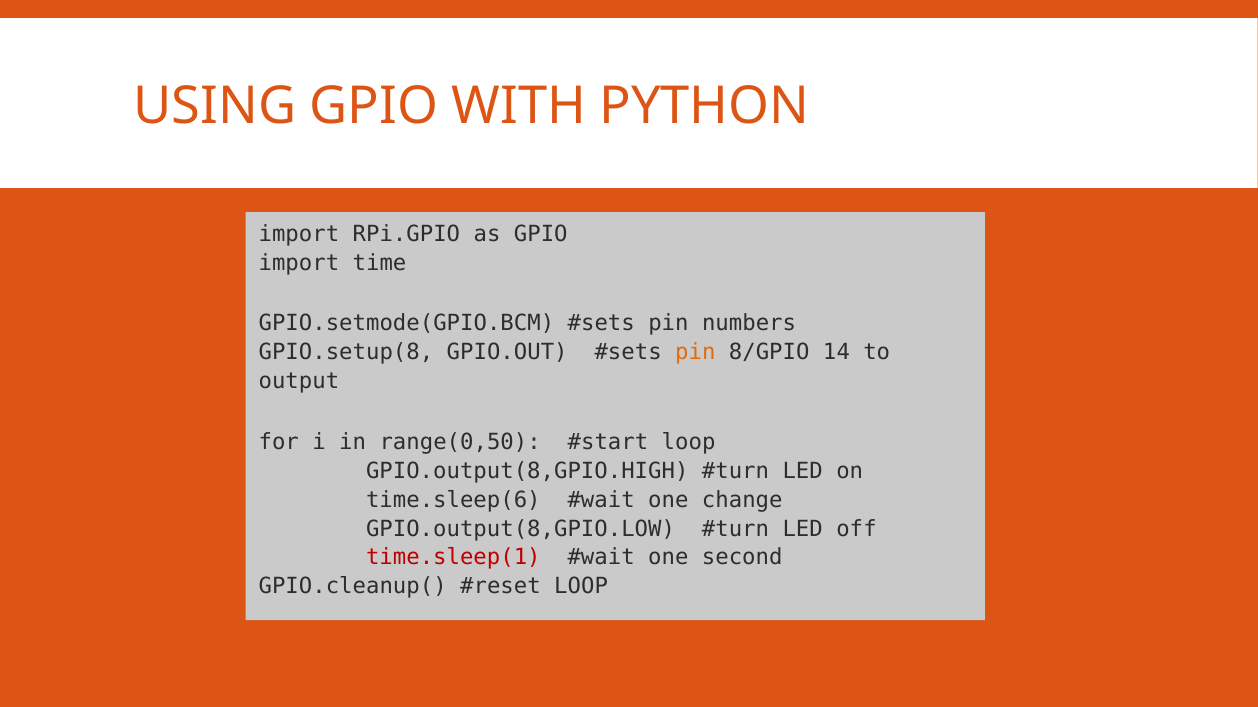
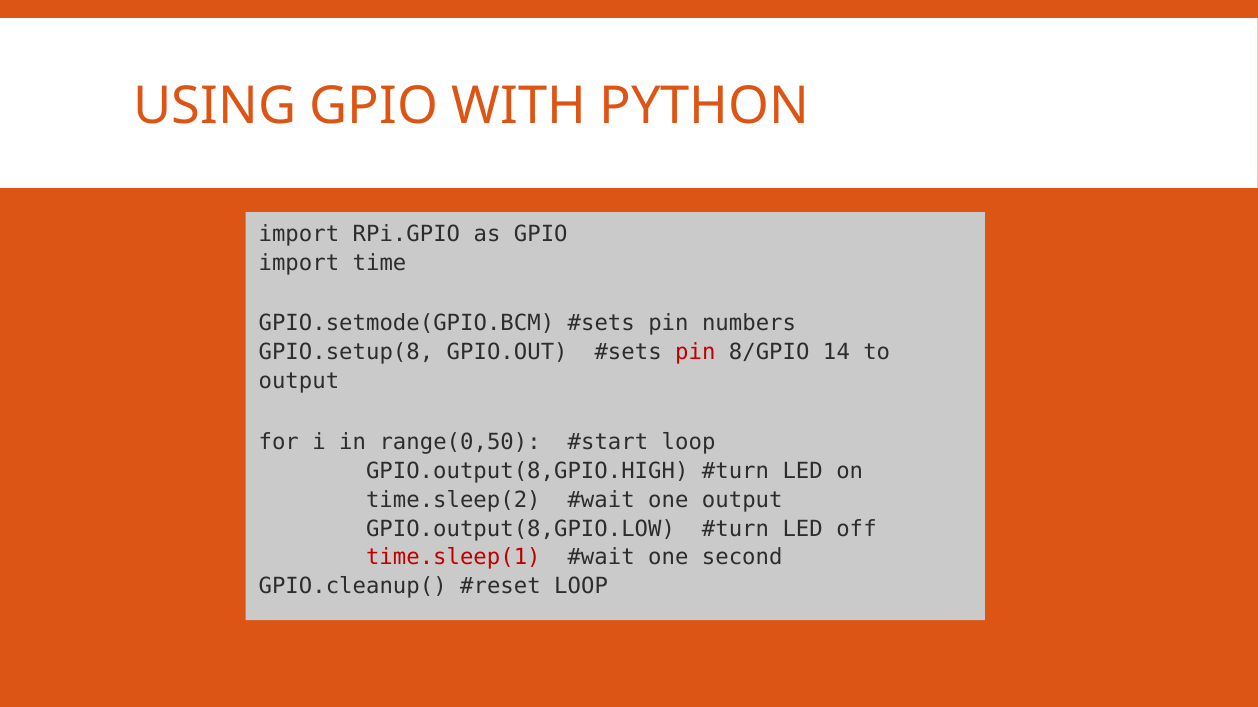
pin colour: orange -> red (695, 353)
time.sleep(6: time.sleep(6 -> time.sleep(2 (453, 500)
one change: change -> output (742, 500)
